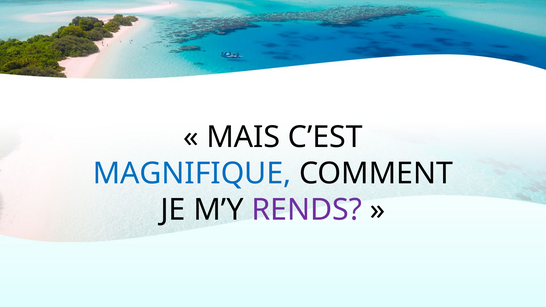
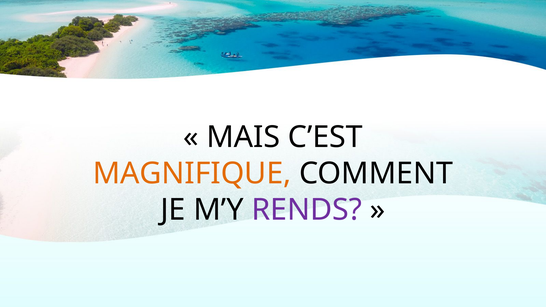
MAGNIFIQUE colour: blue -> orange (192, 173)
